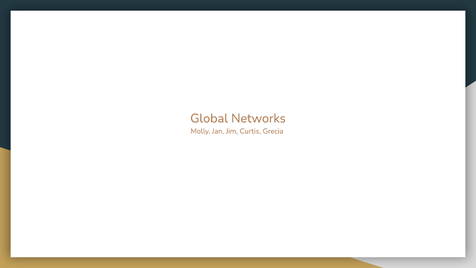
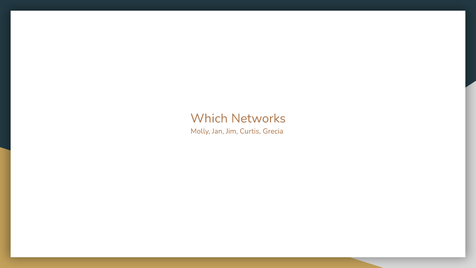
Global: Global -> Which (209, 118)
